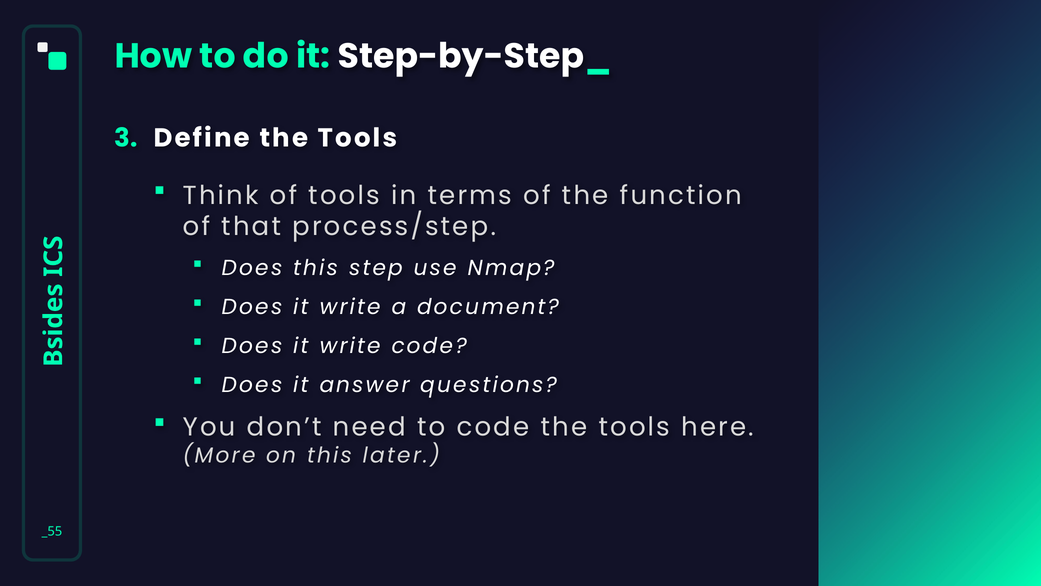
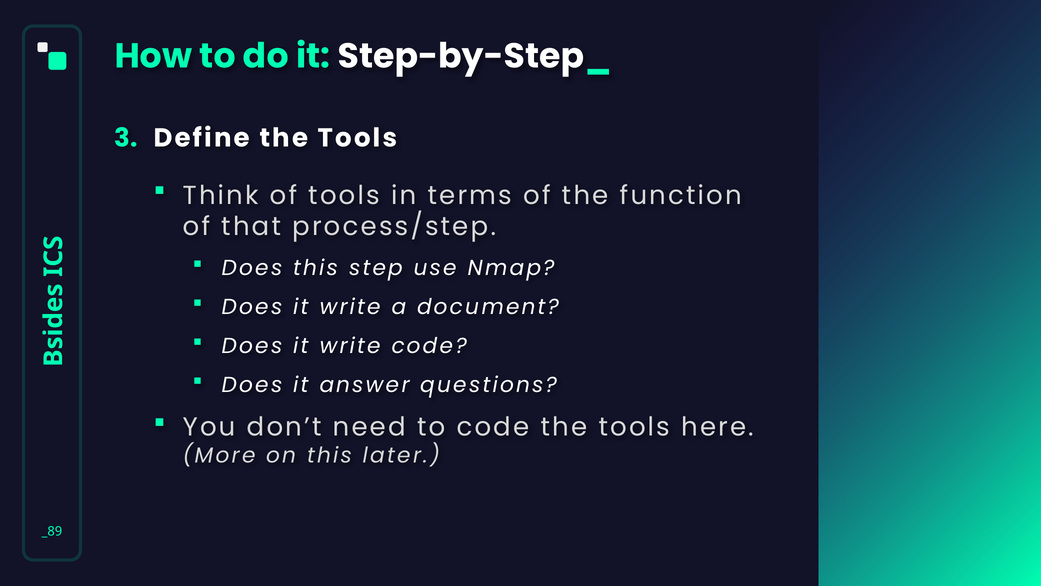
_55: _55 -> _89 (52, 531)
